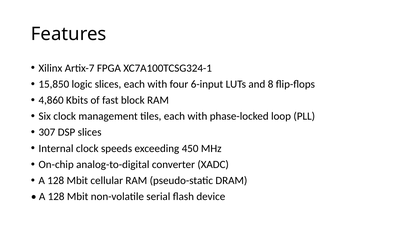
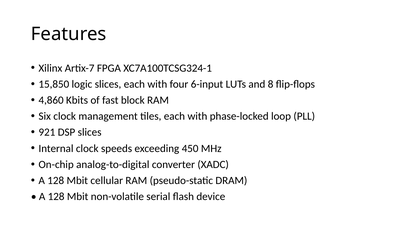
307: 307 -> 921 (47, 133)
